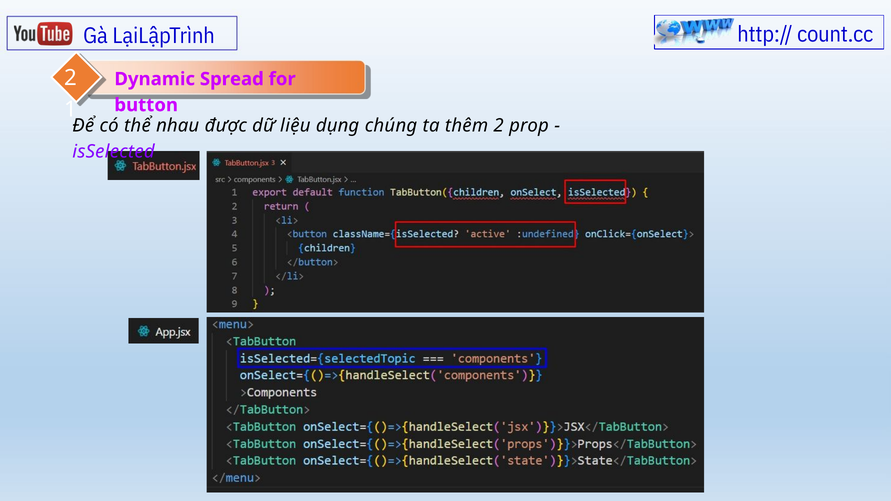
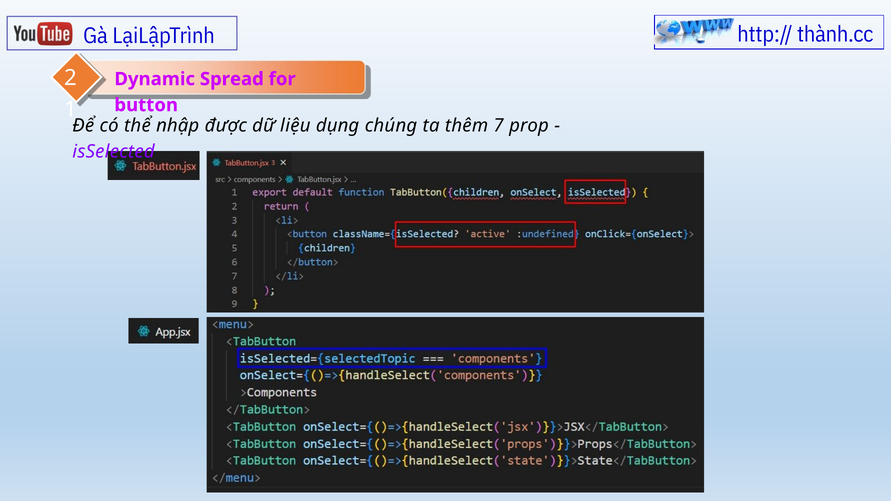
count.cc: count.cc -> thành.cc (835, 34)
nhau: nhau -> nhập (178, 126)
thêm 2: 2 -> 7 (499, 126)
